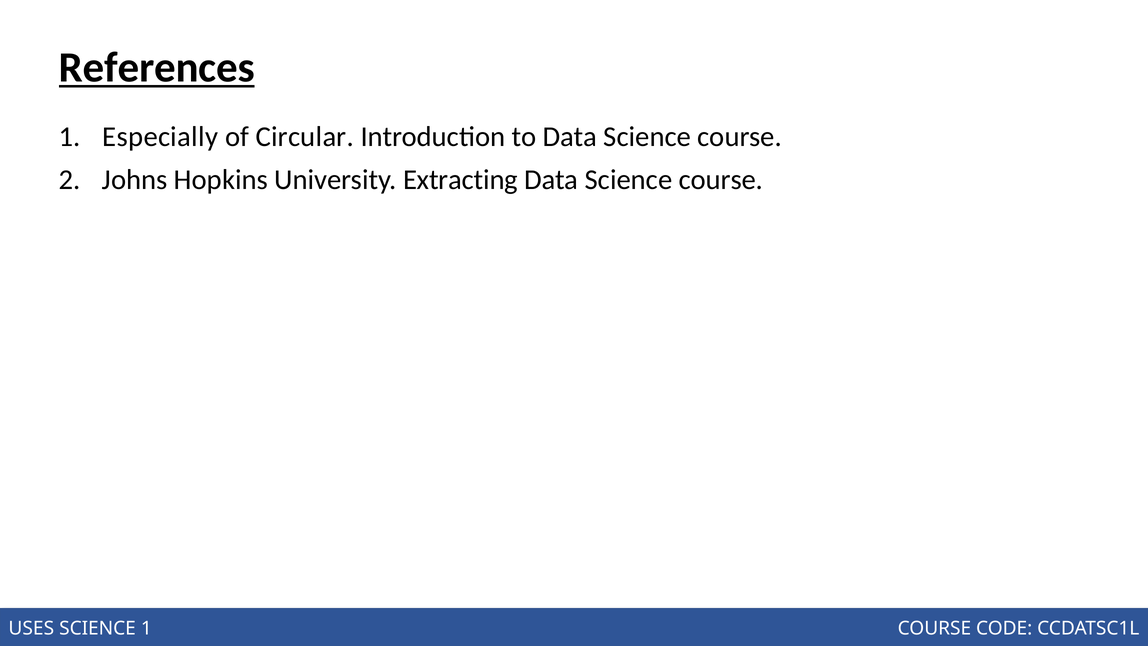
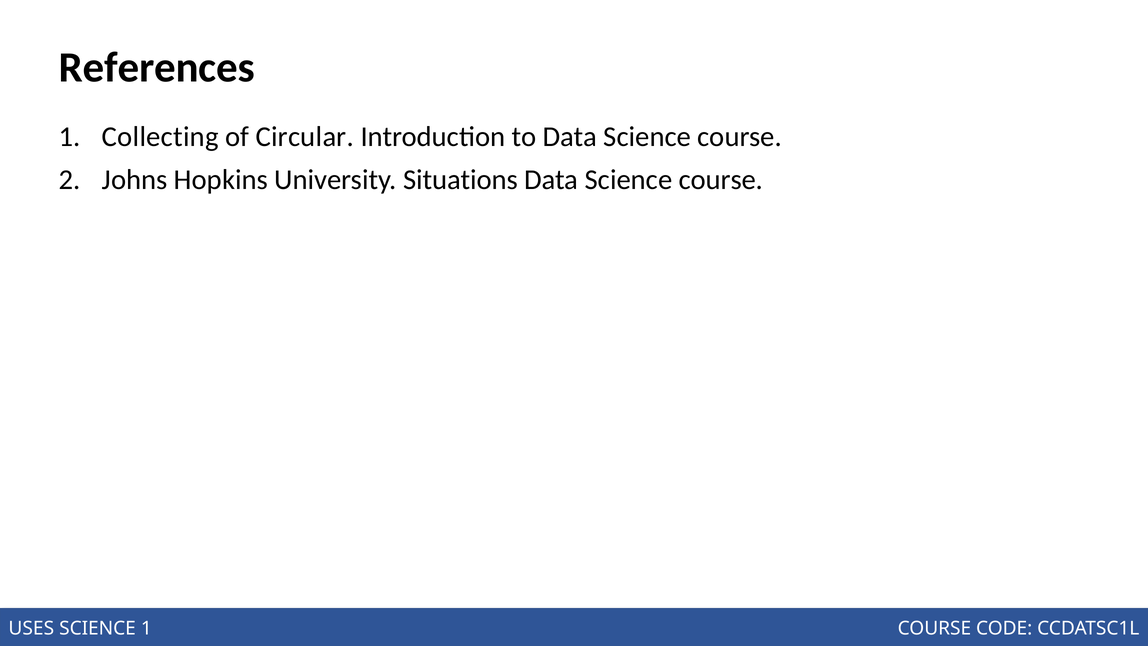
References underline: present -> none (157, 68)
Especially: Especially -> Collecting (160, 137)
Extracting: Extracting -> Situations (460, 180)
